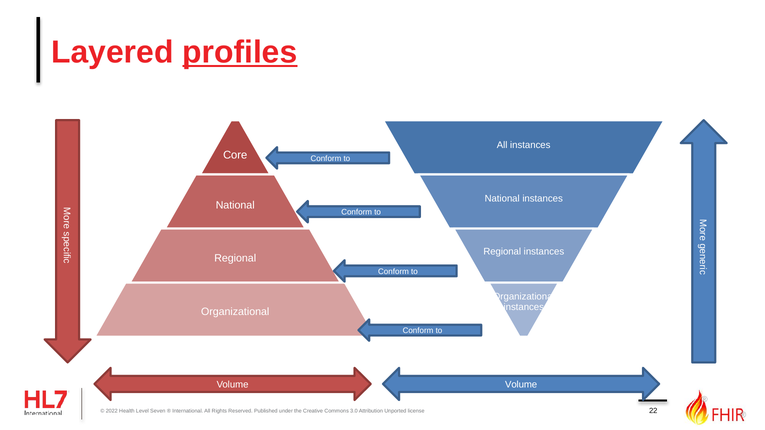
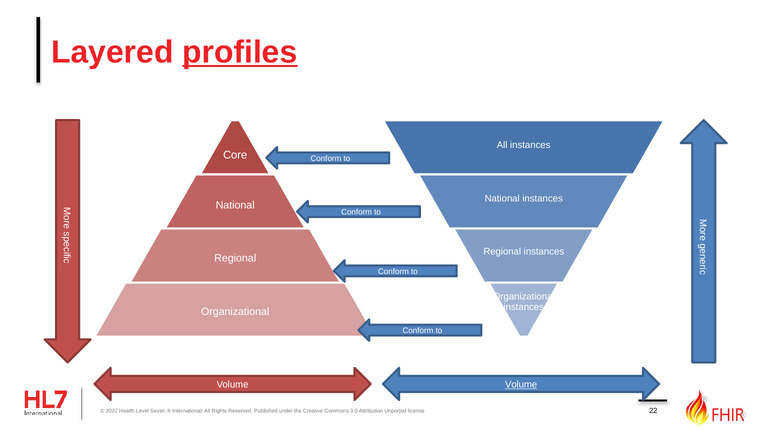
Volume underline: none -> present (521, 385)
